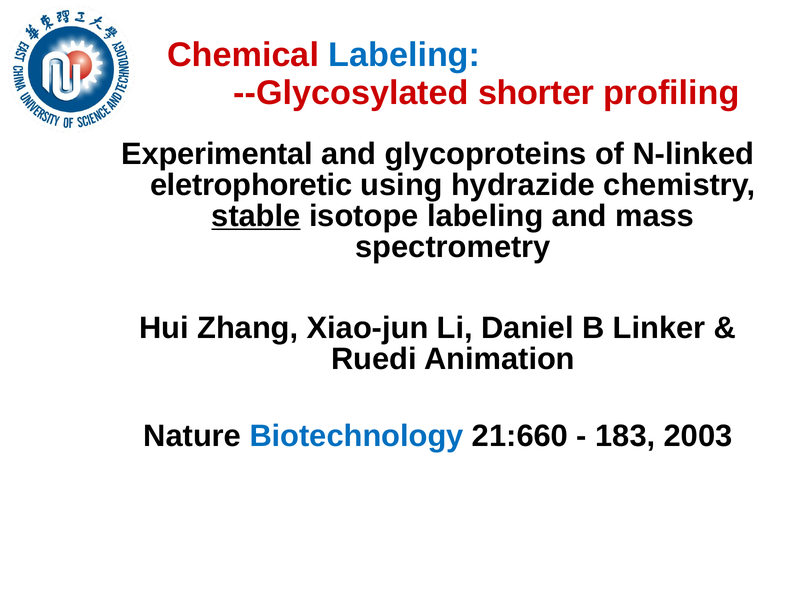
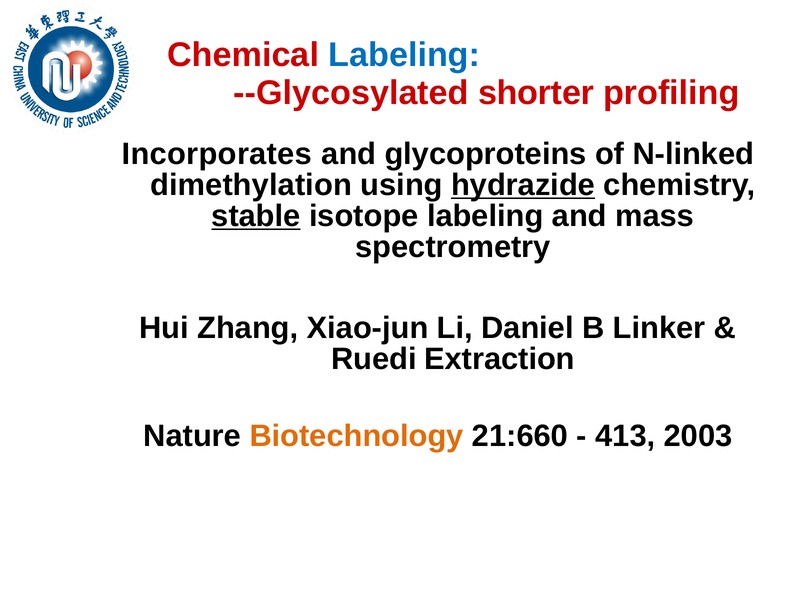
Experimental: Experimental -> Incorporates (217, 154)
eletrophoretic: eletrophoretic -> dimethylation (251, 185)
hydrazide underline: none -> present (523, 185)
Animation: Animation -> Extraction (499, 359)
Biotechnology colour: blue -> orange (357, 436)
183: 183 -> 413 (625, 436)
